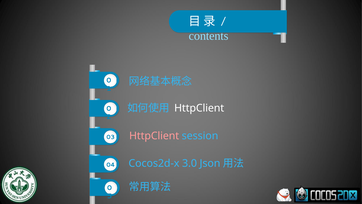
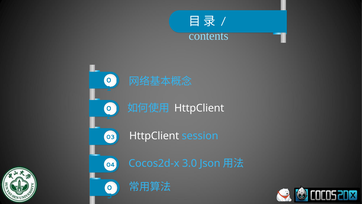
HttpClient colour: pink -> white (154, 136)
